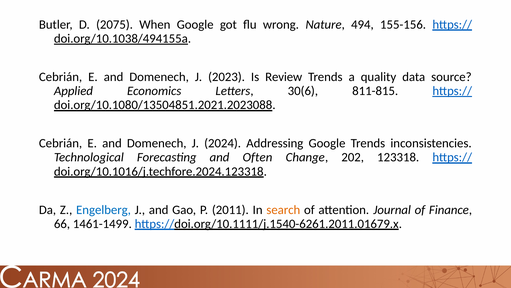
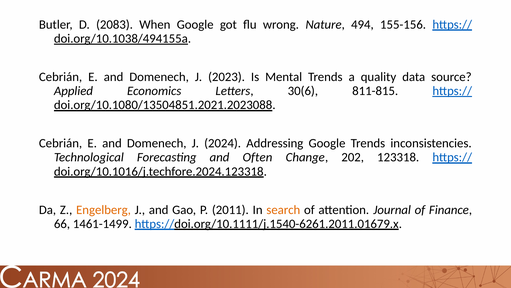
2075: 2075 -> 2083 (115, 25)
Review: Review -> Mental (284, 77)
Engelberg colour: blue -> orange (103, 209)
